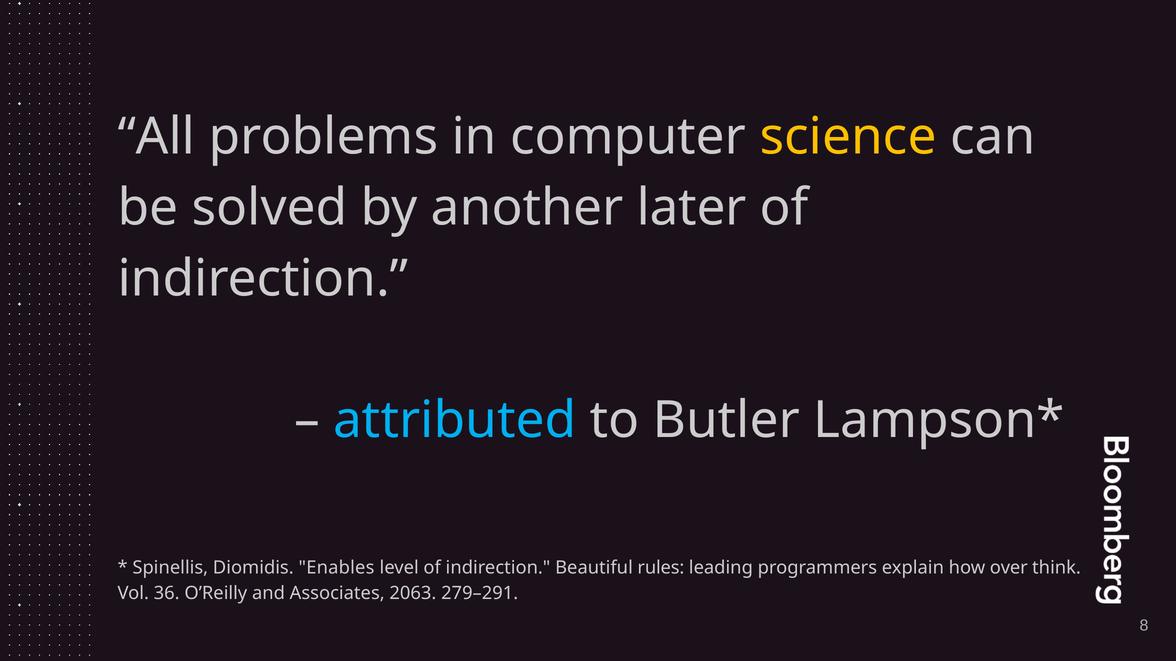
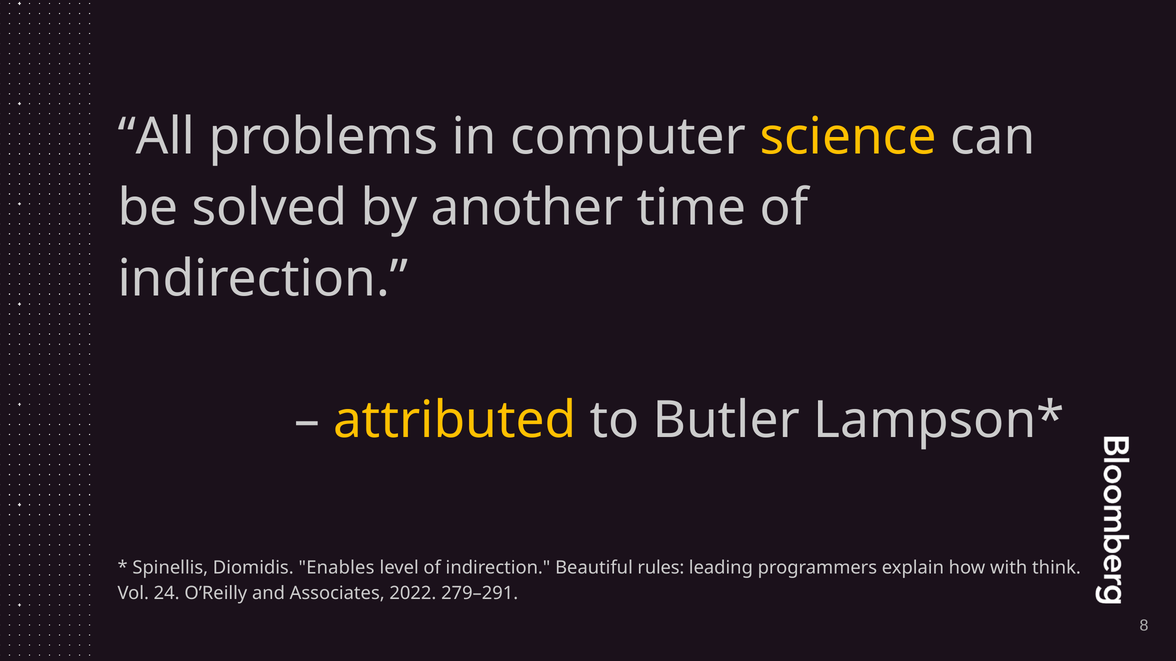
later: later -> time (691, 208)
attributed colour: light blue -> yellow (455, 421)
over: over -> with (1009, 568)
36: 36 -> 24 (167, 594)
2063: 2063 -> 2022 (413, 594)
